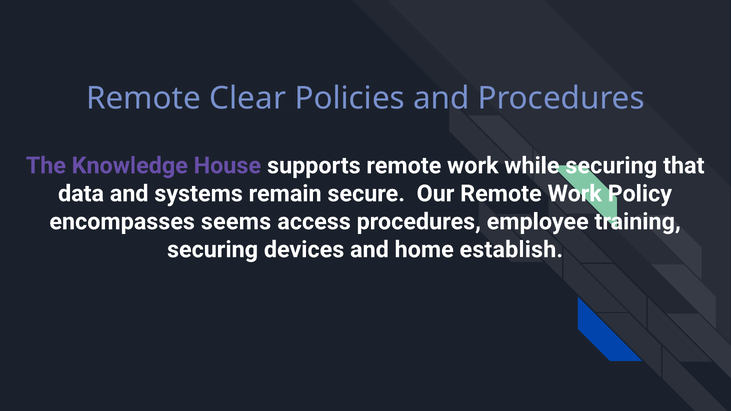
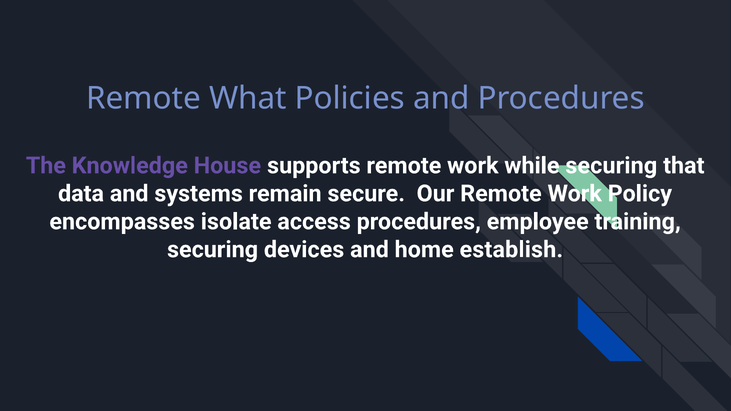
Clear: Clear -> What (248, 98)
seems: seems -> isolate (236, 222)
